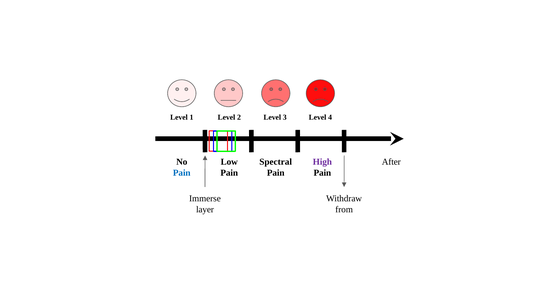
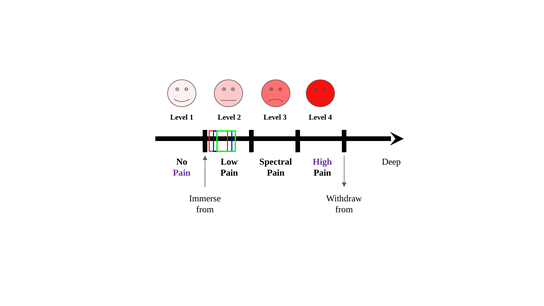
After: After -> Deep (391, 162)
Pain colour: blue -> purple (182, 173)
layer: layer -> from (205, 209)
